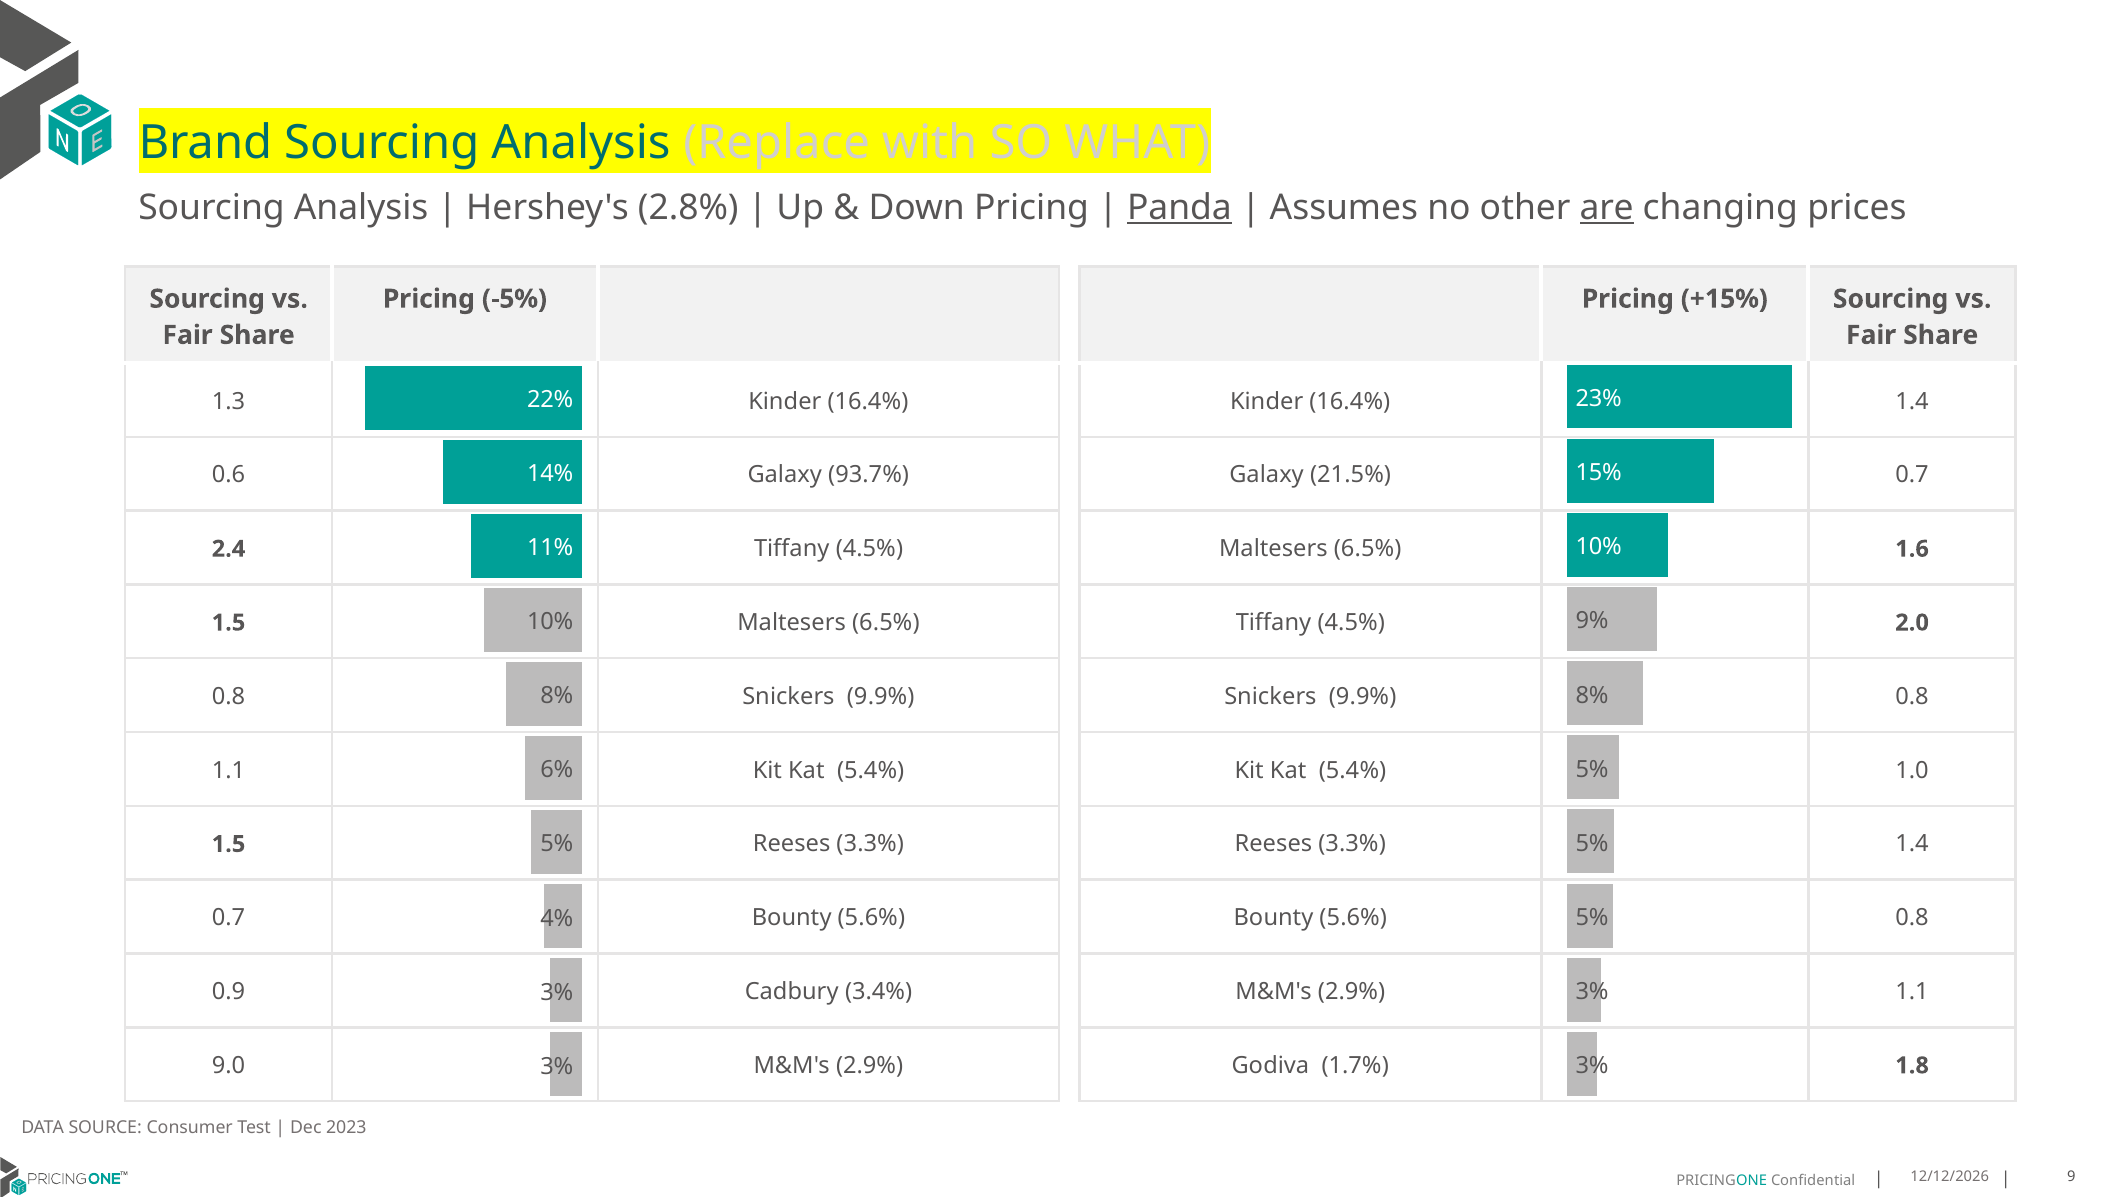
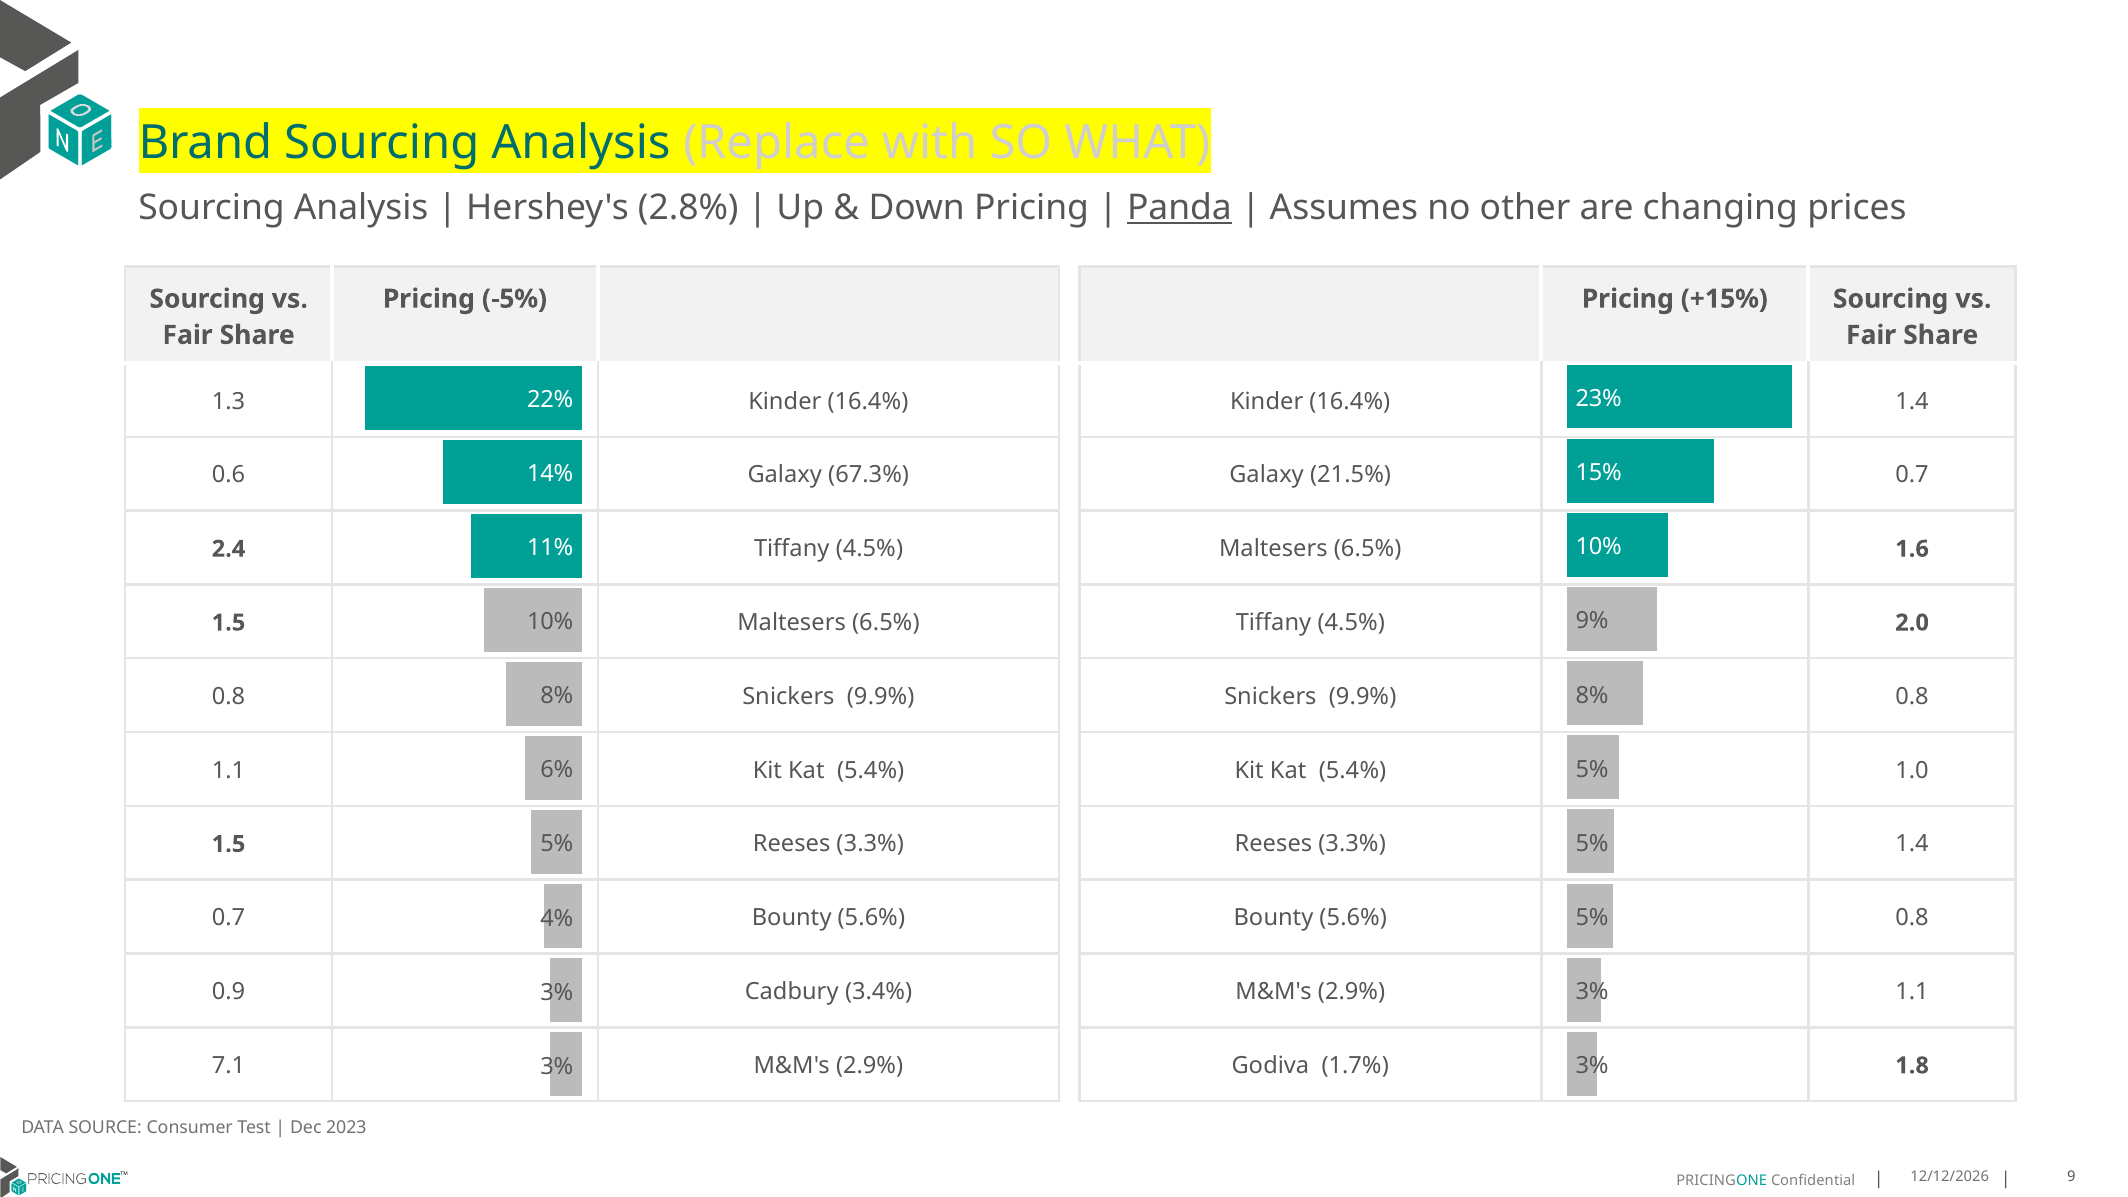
are underline: present -> none (1607, 207)
93.7%: 93.7% -> 67.3% (869, 475)
9.0: 9.0 -> 7.1 (229, 1066)
